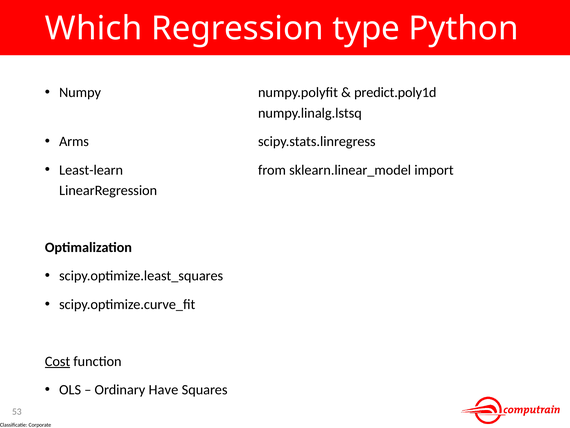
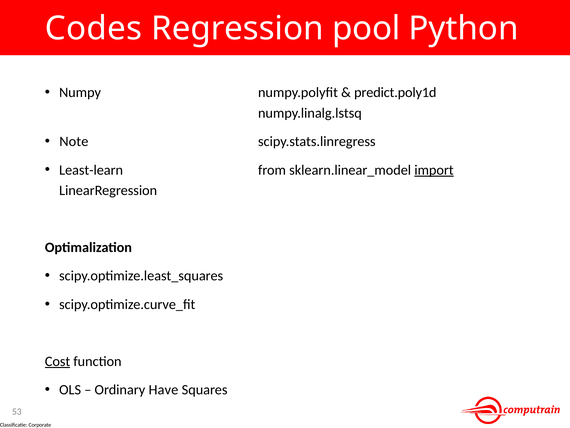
Which: Which -> Codes (94, 28)
type: type -> pool (366, 28)
Arms: Arms -> Note (74, 141)
import underline: none -> present (434, 170)
